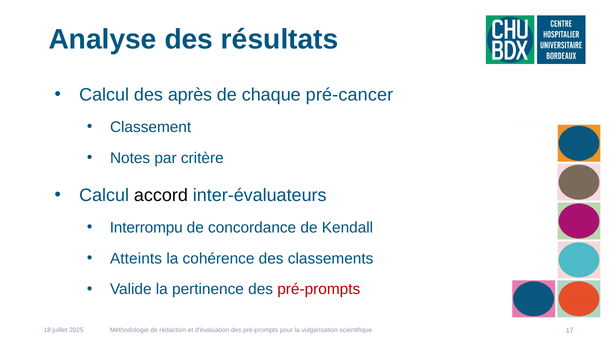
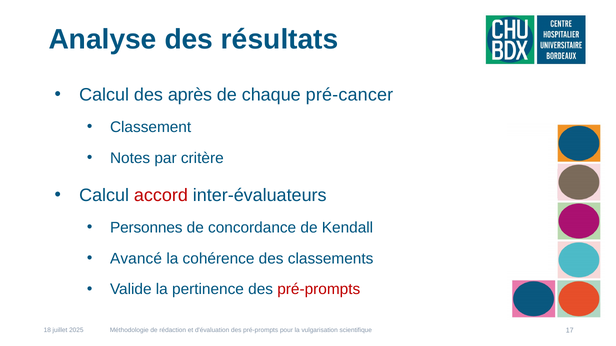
accord colour: black -> red (161, 196)
Interrompu: Interrompu -> Personnes (146, 228)
Atteints: Atteints -> Avancé (136, 259)
